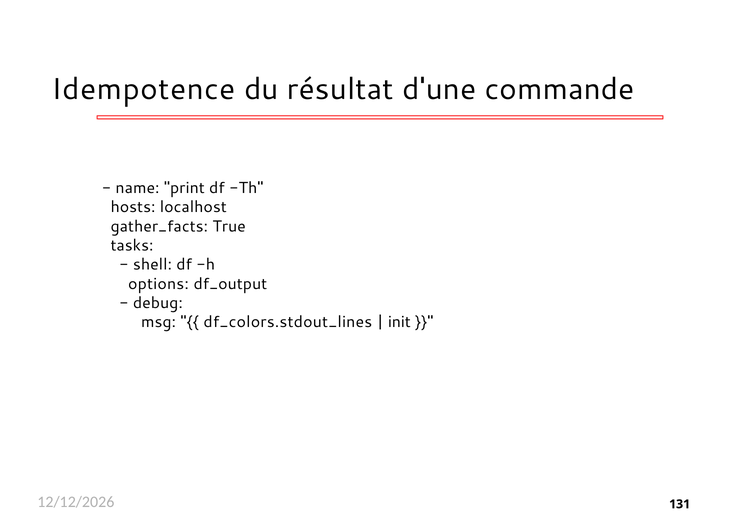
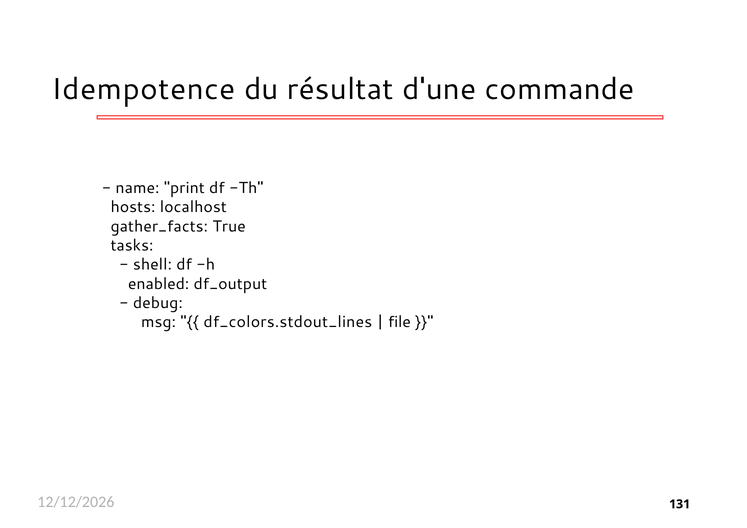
options: options -> enabled (159, 284)
init: init -> file (399, 322)
